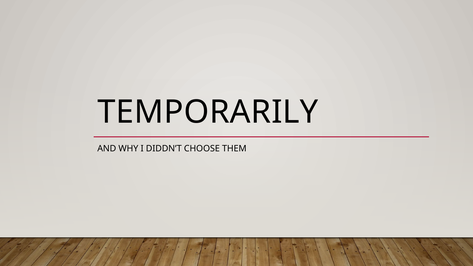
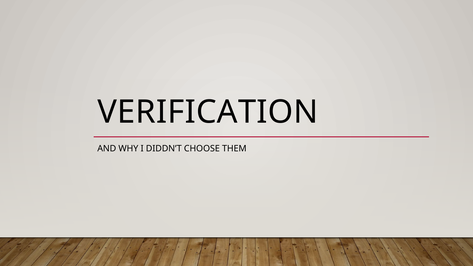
TEMPORARILY: TEMPORARILY -> VERIFICATION (208, 112)
